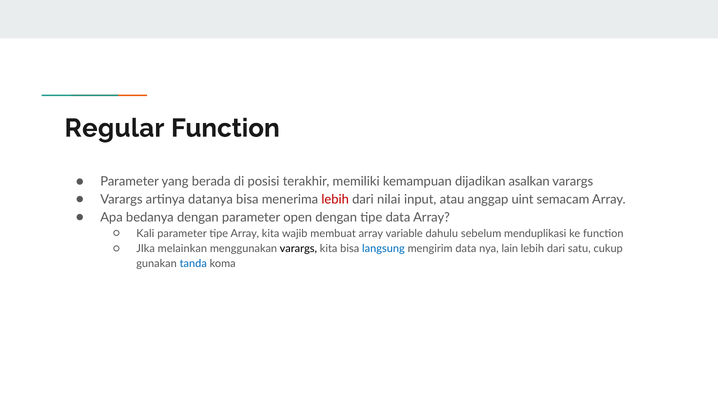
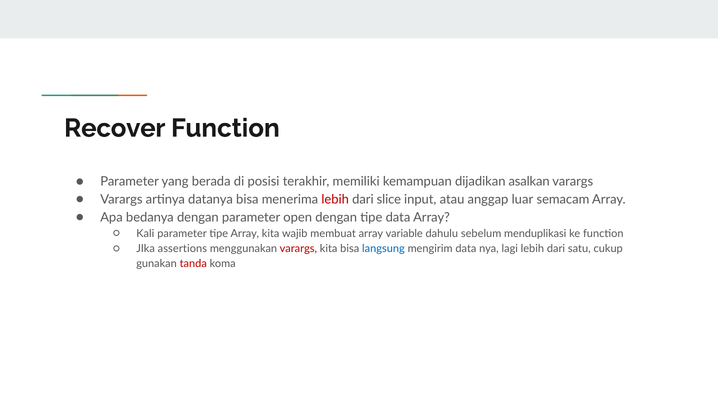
Regular: Regular -> Recover (115, 128)
nilai: nilai -> slice (389, 199)
uint: uint -> luar (522, 199)
melainkan: melainkan -> assertions (182, 249)
varargs colour: black -> red (298, 249)
lain: lain -> lagi (510, 249)
tanda colour: blue -> red (193, 264)
